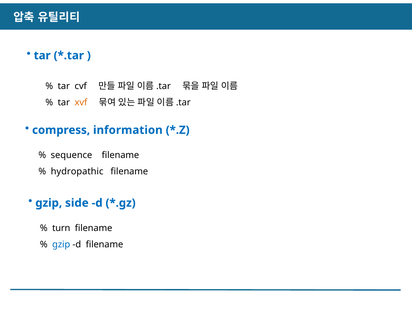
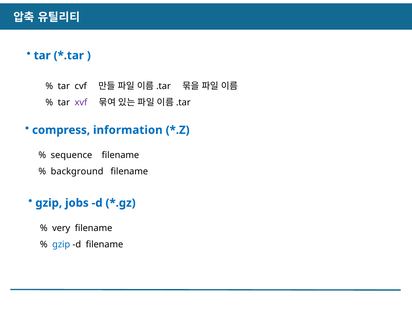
xvf colour: orange -> purple (81, 103)
hydropathic: hydropathic -> background (77, 172)
side: side -> jobs (77, 203)
turn: turn -> very (61, 228)
